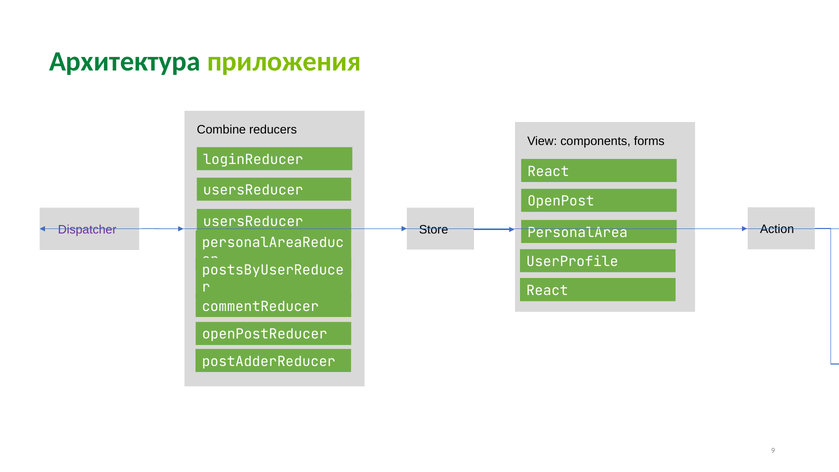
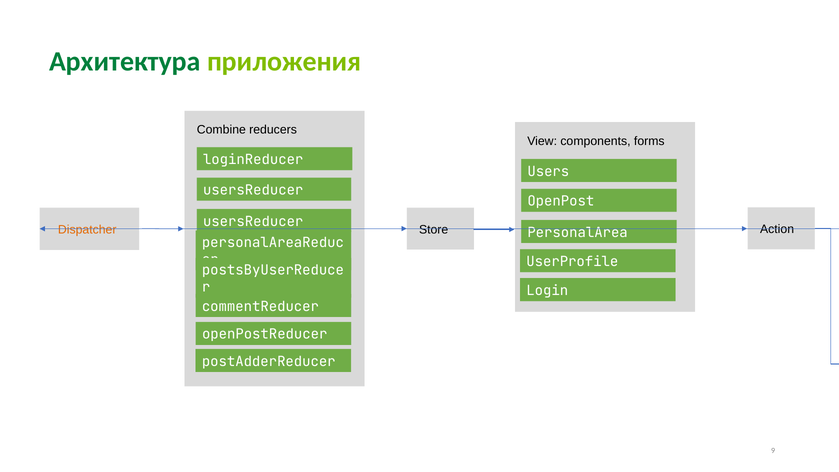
React: React -> Users (548, 171)
Dispatcher colour: purple -> orange (87, 229)
React: React -> Login (547, 291)
